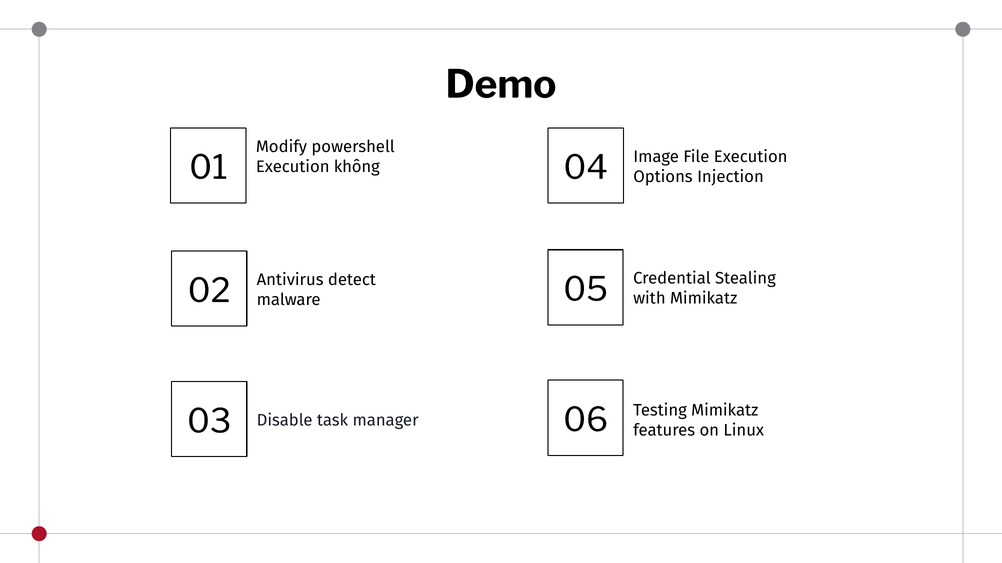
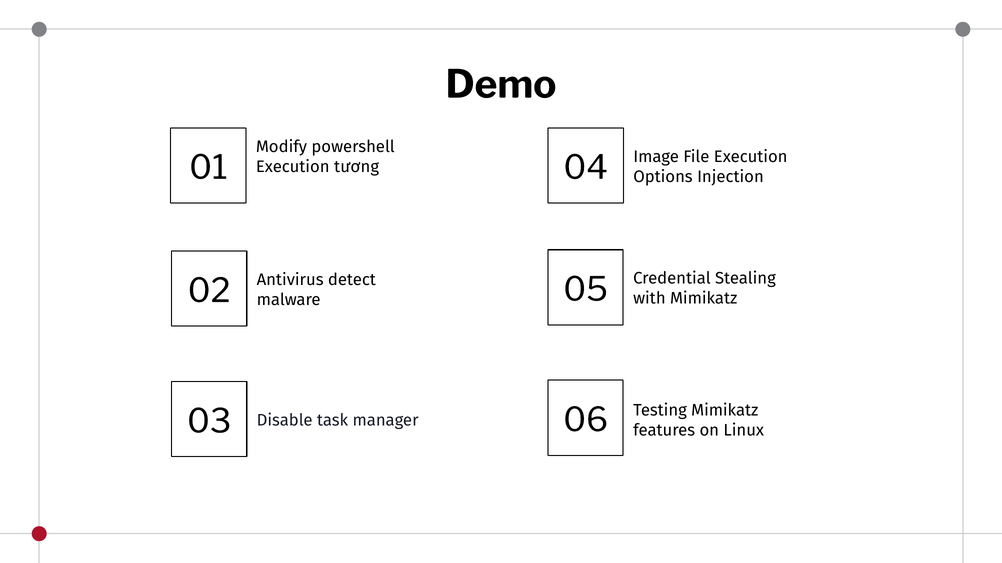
không: không -> tương (357, 167)
